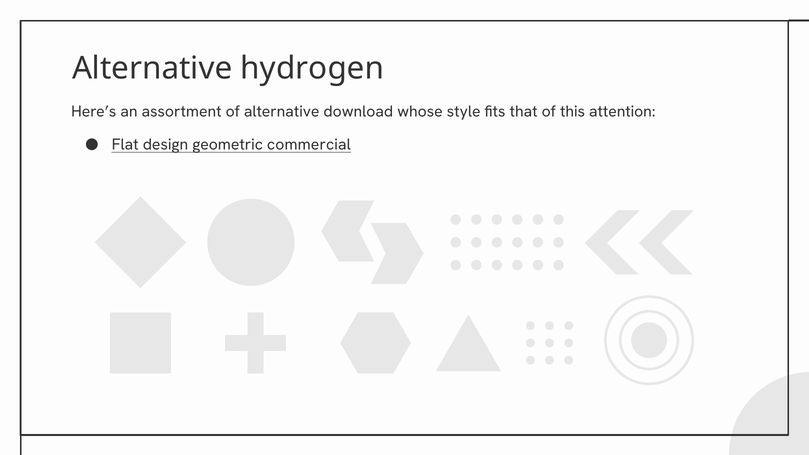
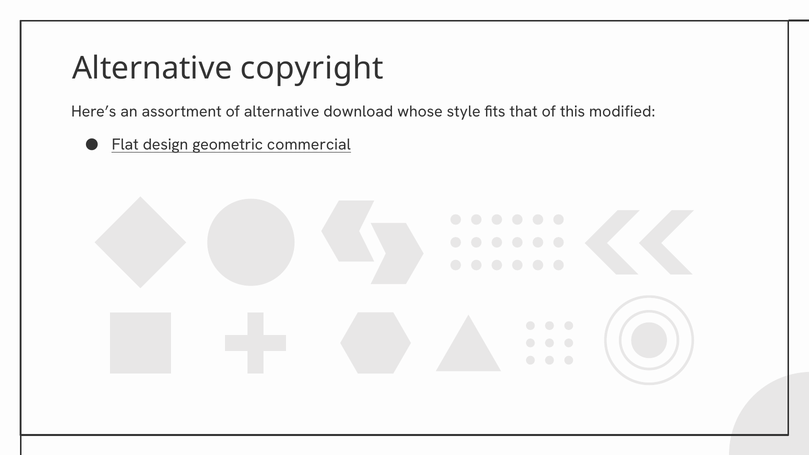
hydrogen: hydrogen -> copyright (312, 69)
attention: attention -> modified (622, 111)
